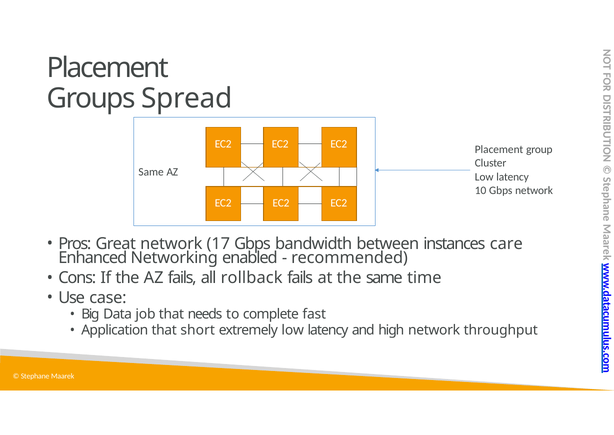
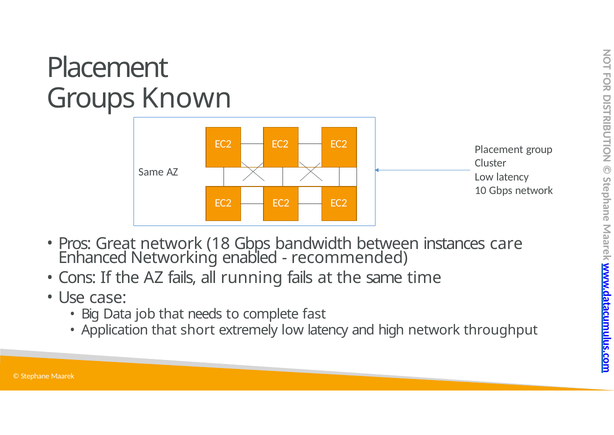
Spread: Spread -> Known (187, 98)
17: 17 -> 18 (218, 244)
rollback: rollback -> running (252, 278)
